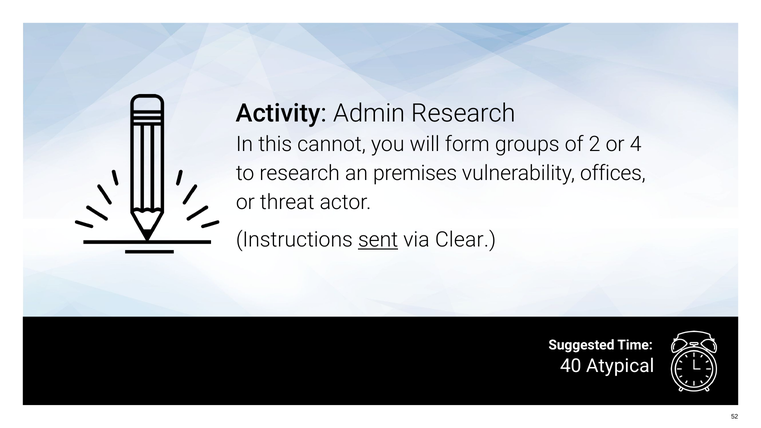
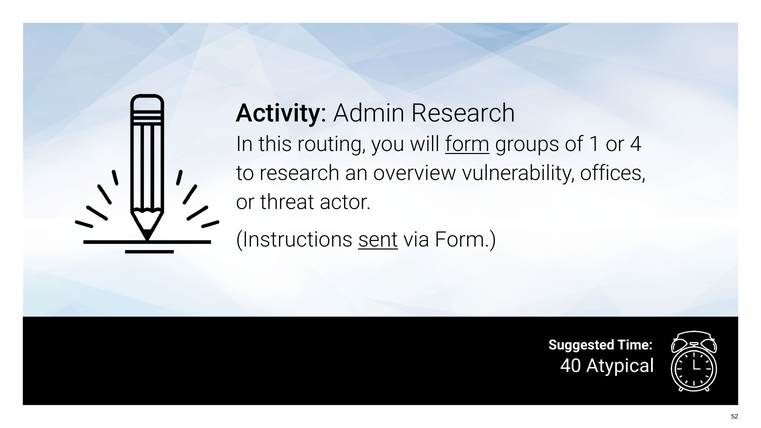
cannot: cannot -> routing (332, 144)
form underline: none -> present (467, 144)
2: 2 -> 1 (595, 144)
premises: premises -> overview (415, 173)
via Clear: Clear -> Form (466, 240)
